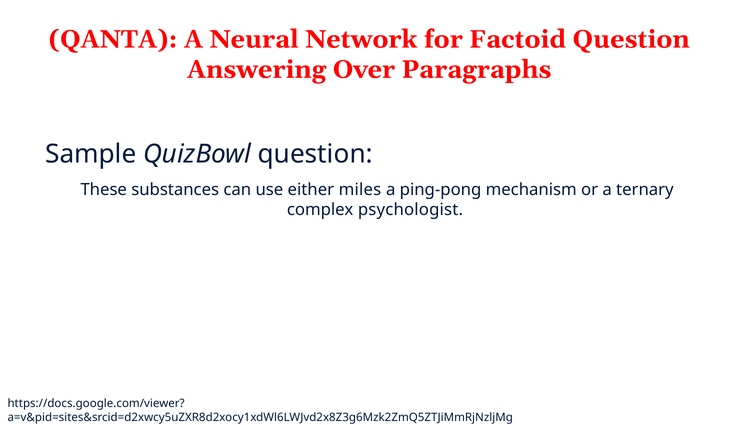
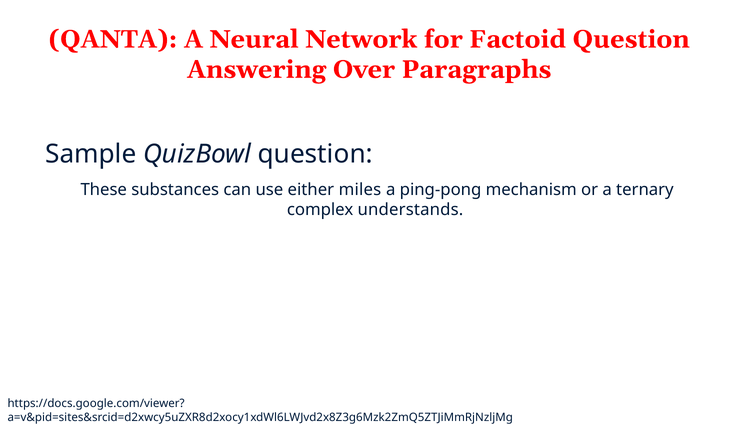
psychologist: psychologist -> understands (410, 210)
